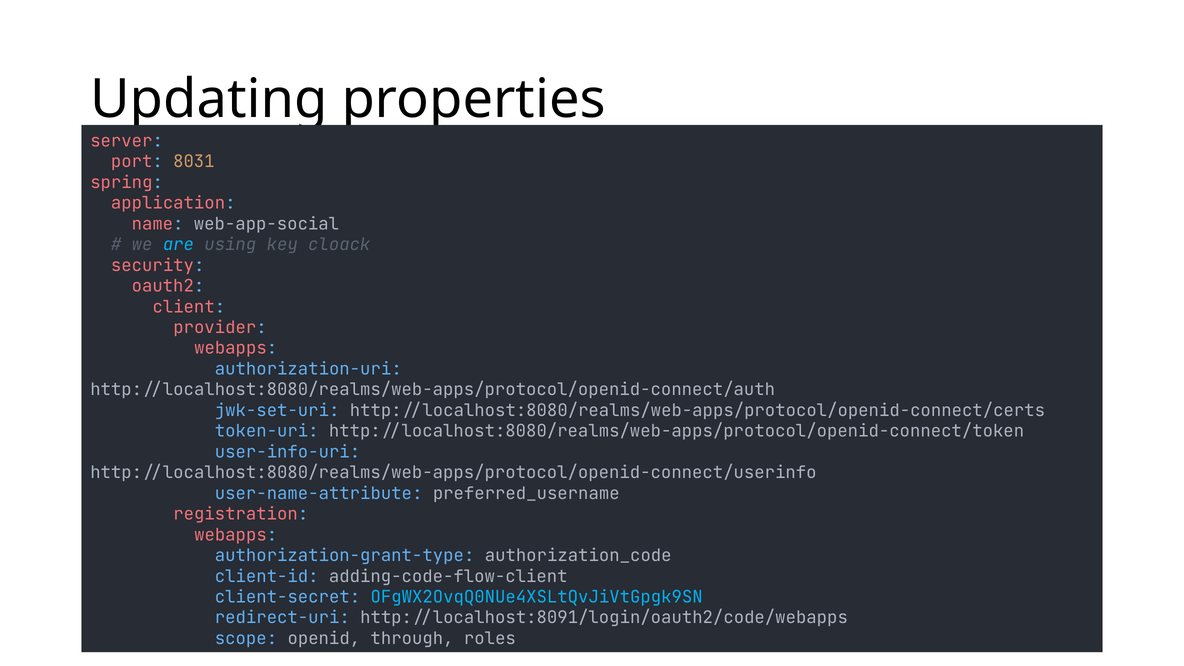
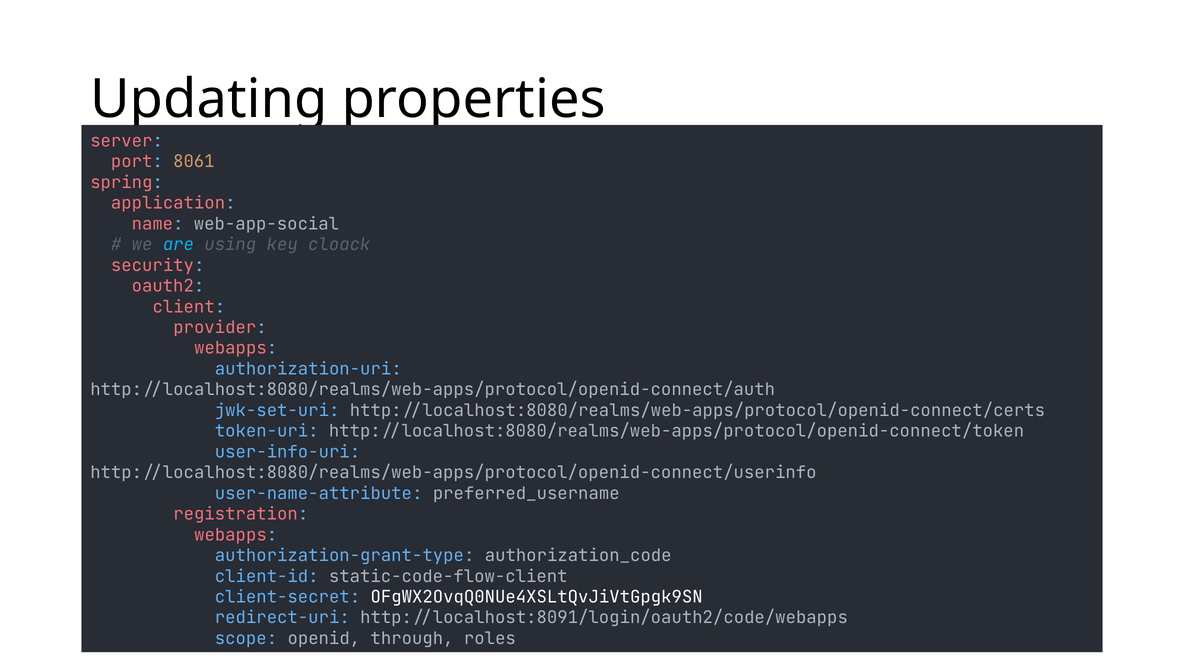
8031: 8031 -> 8061 (194, 162)
adding-code-flow-client: adding-code-flow-client -> static-code-flow-client (448, 576)
OFgWX2OvqQ0NUe4XSLtQvJiVtGpgk9SN colour: light blue -> white (537, 597)
